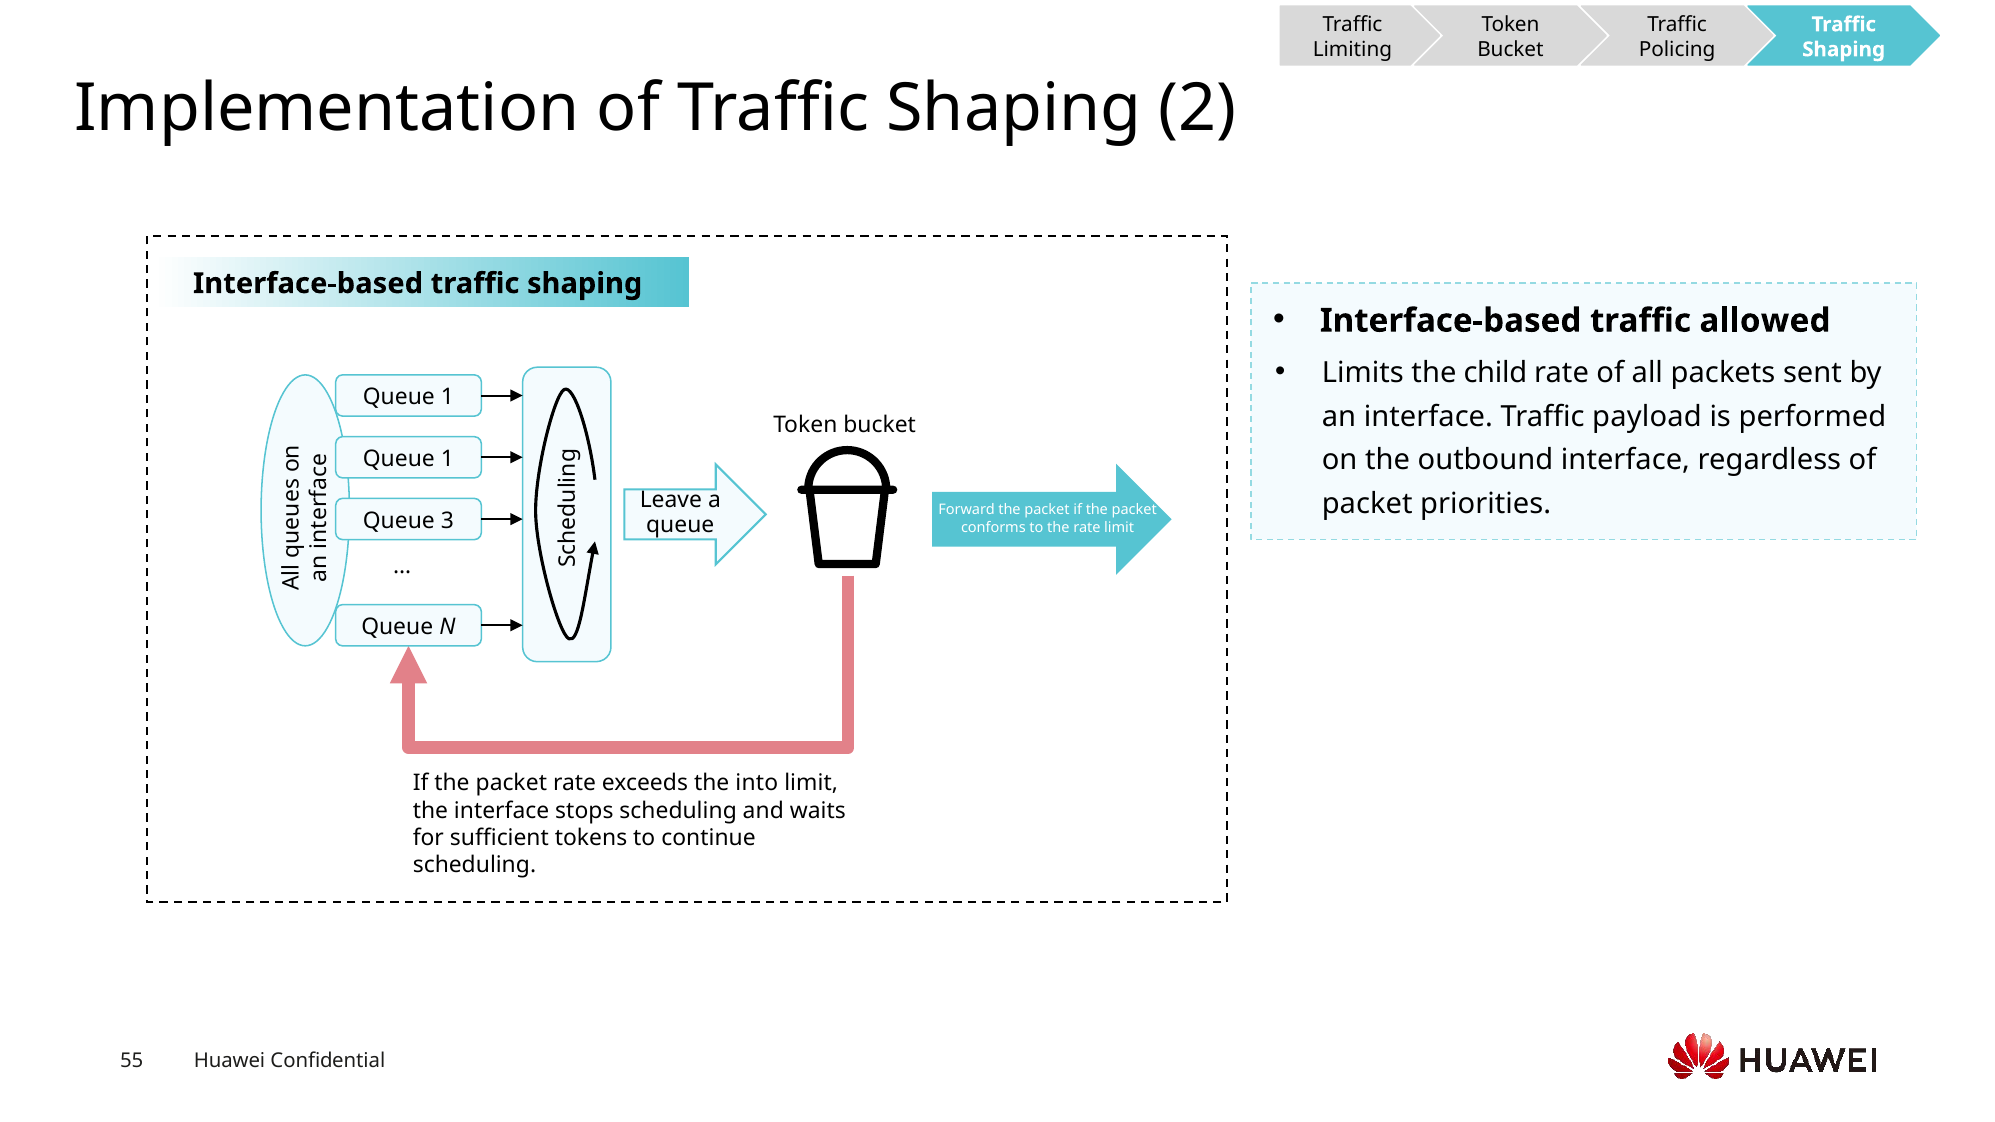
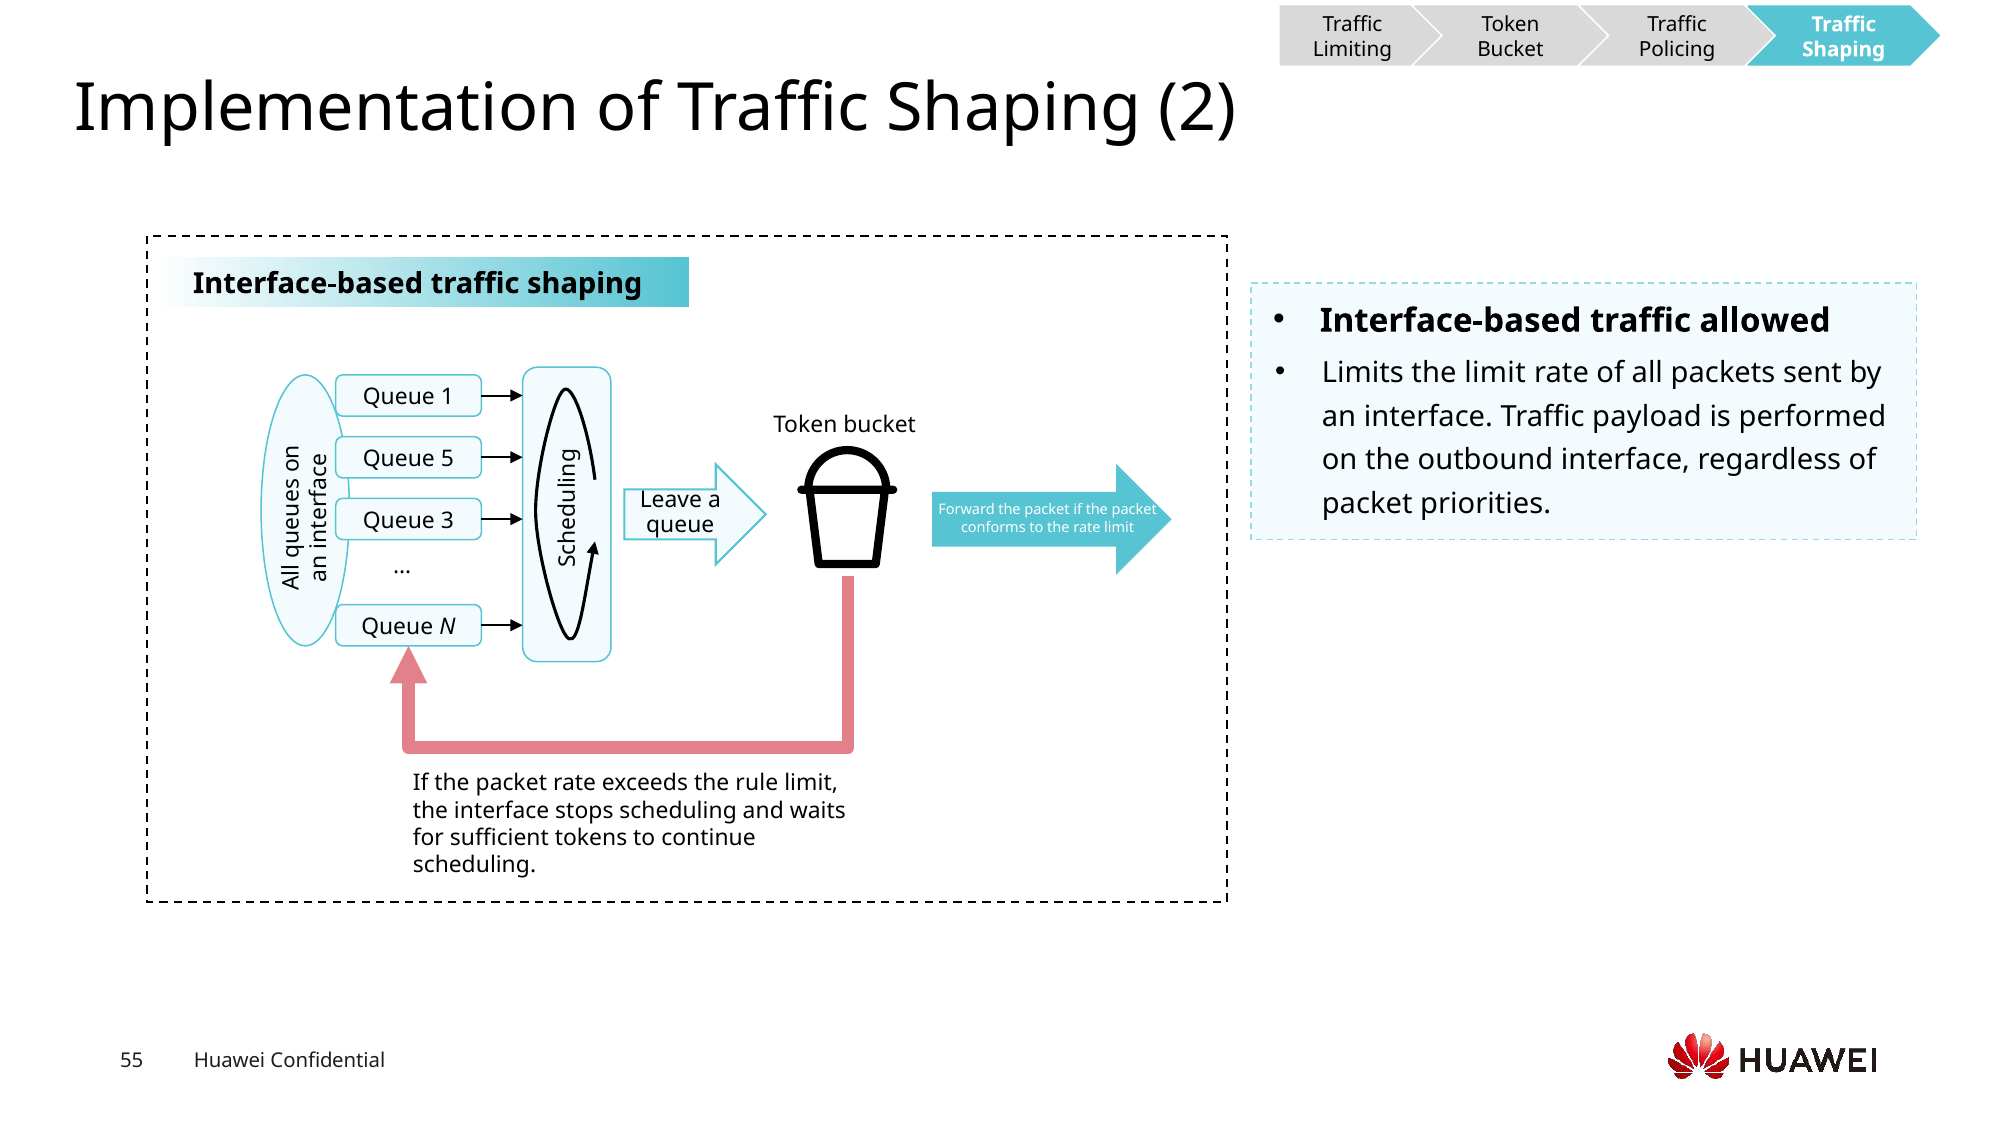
the child: child -> limit (1495, 373)
1: 1 -> 5 (447, 459)
into: into -> rule (757, 783)
